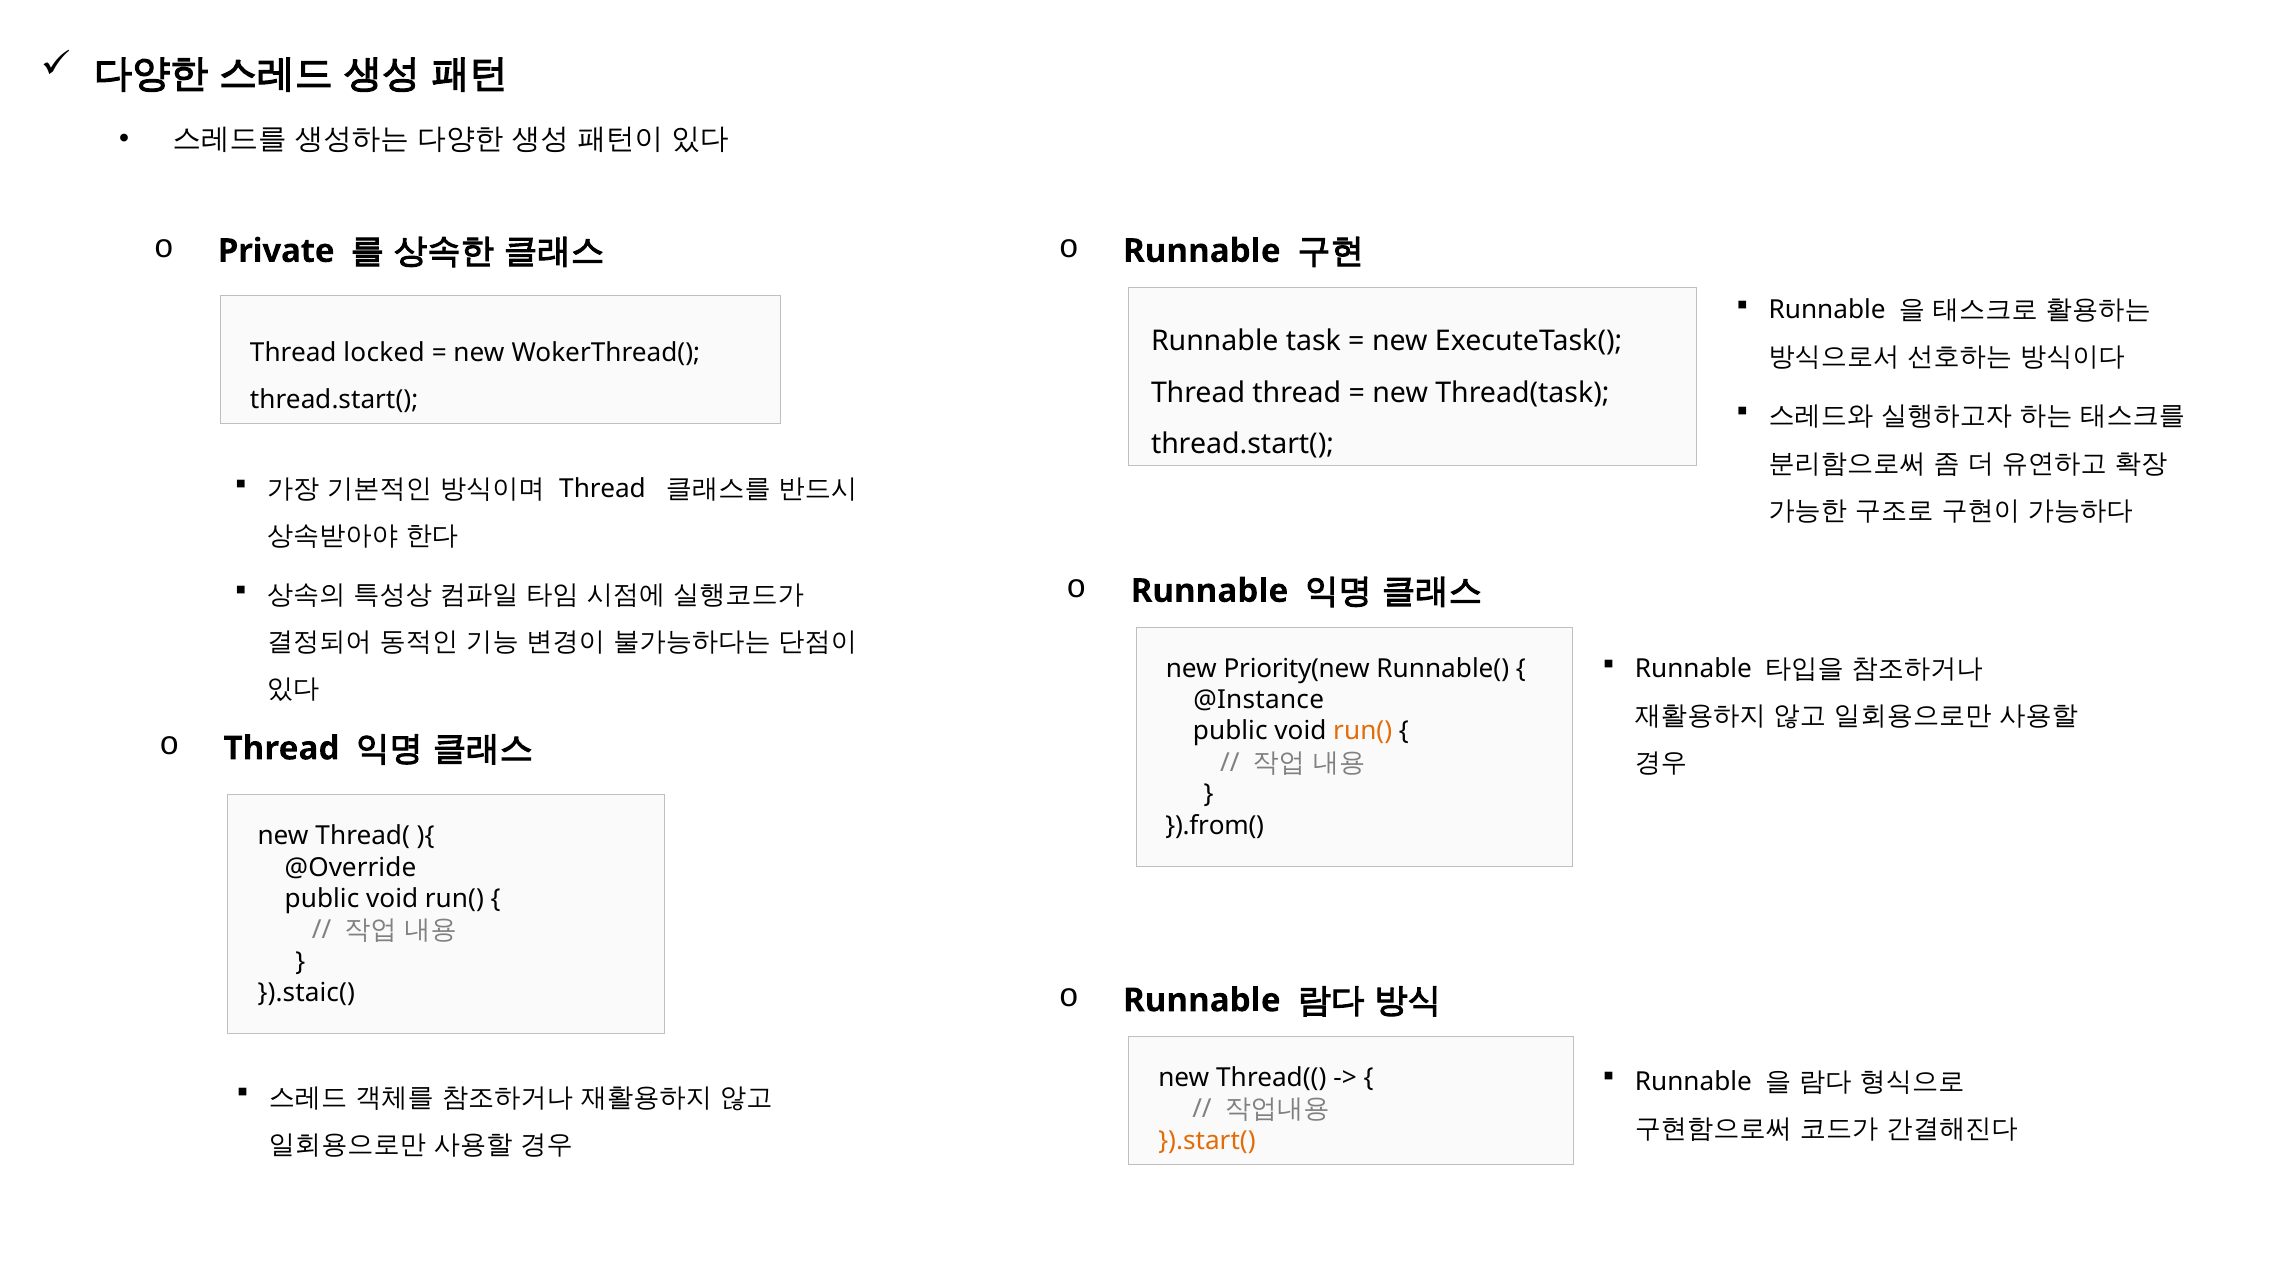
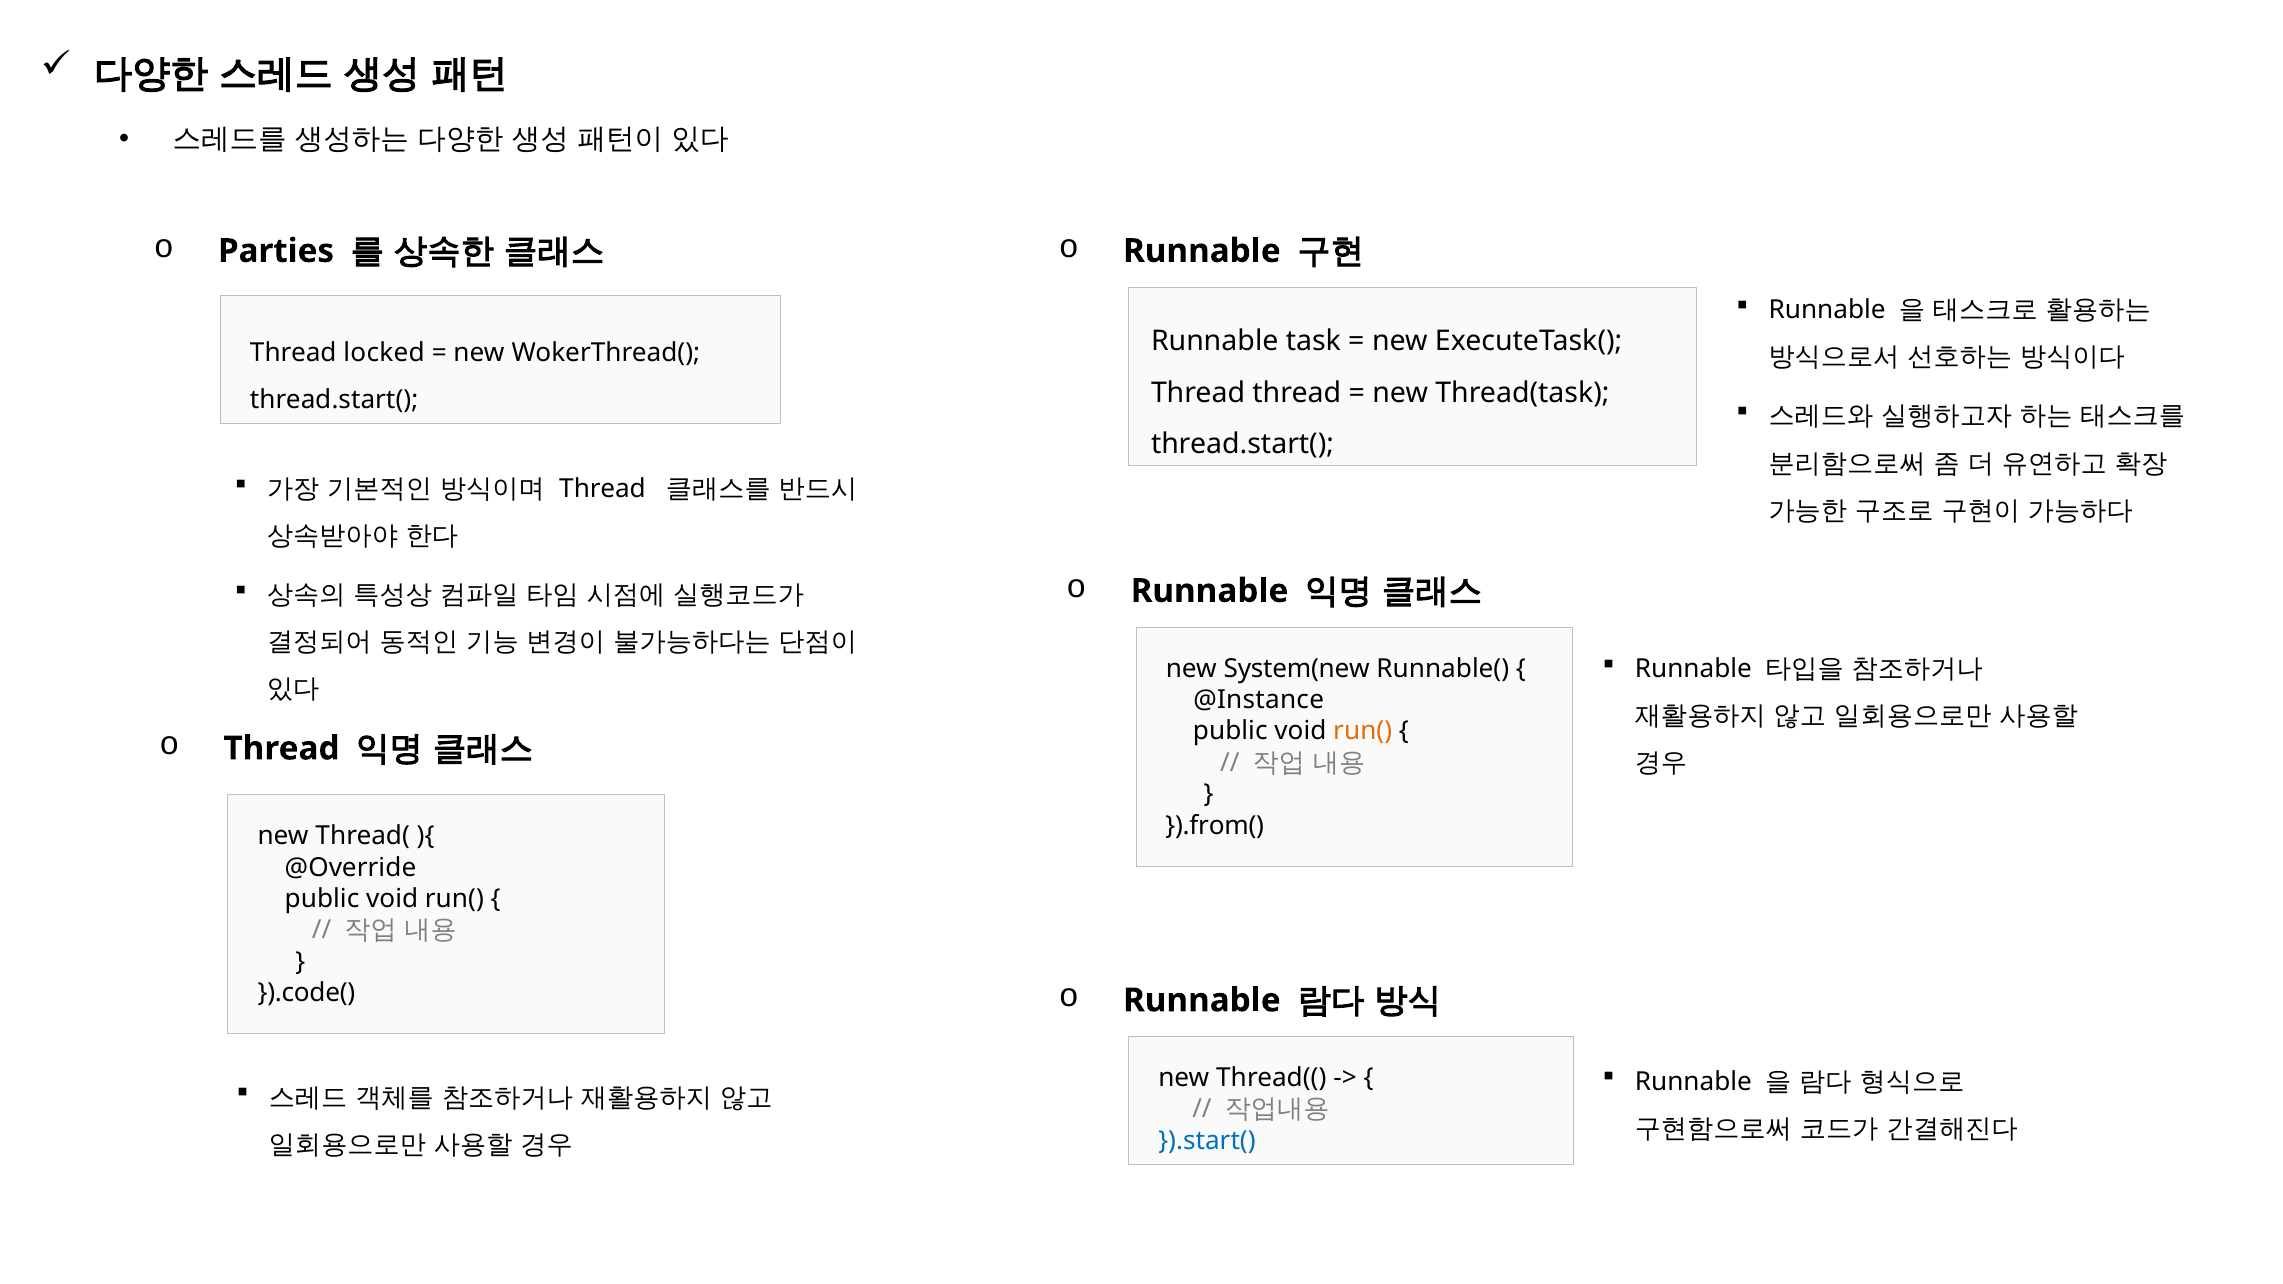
Private: Private -> Parties (276, 251)
Priority(new: Priority(new -> System(new (1297, 669)
}).staic(: }).staic( -> }).code( (306, 993)
}).start( colour: orange -> blue (1207, 1141)
